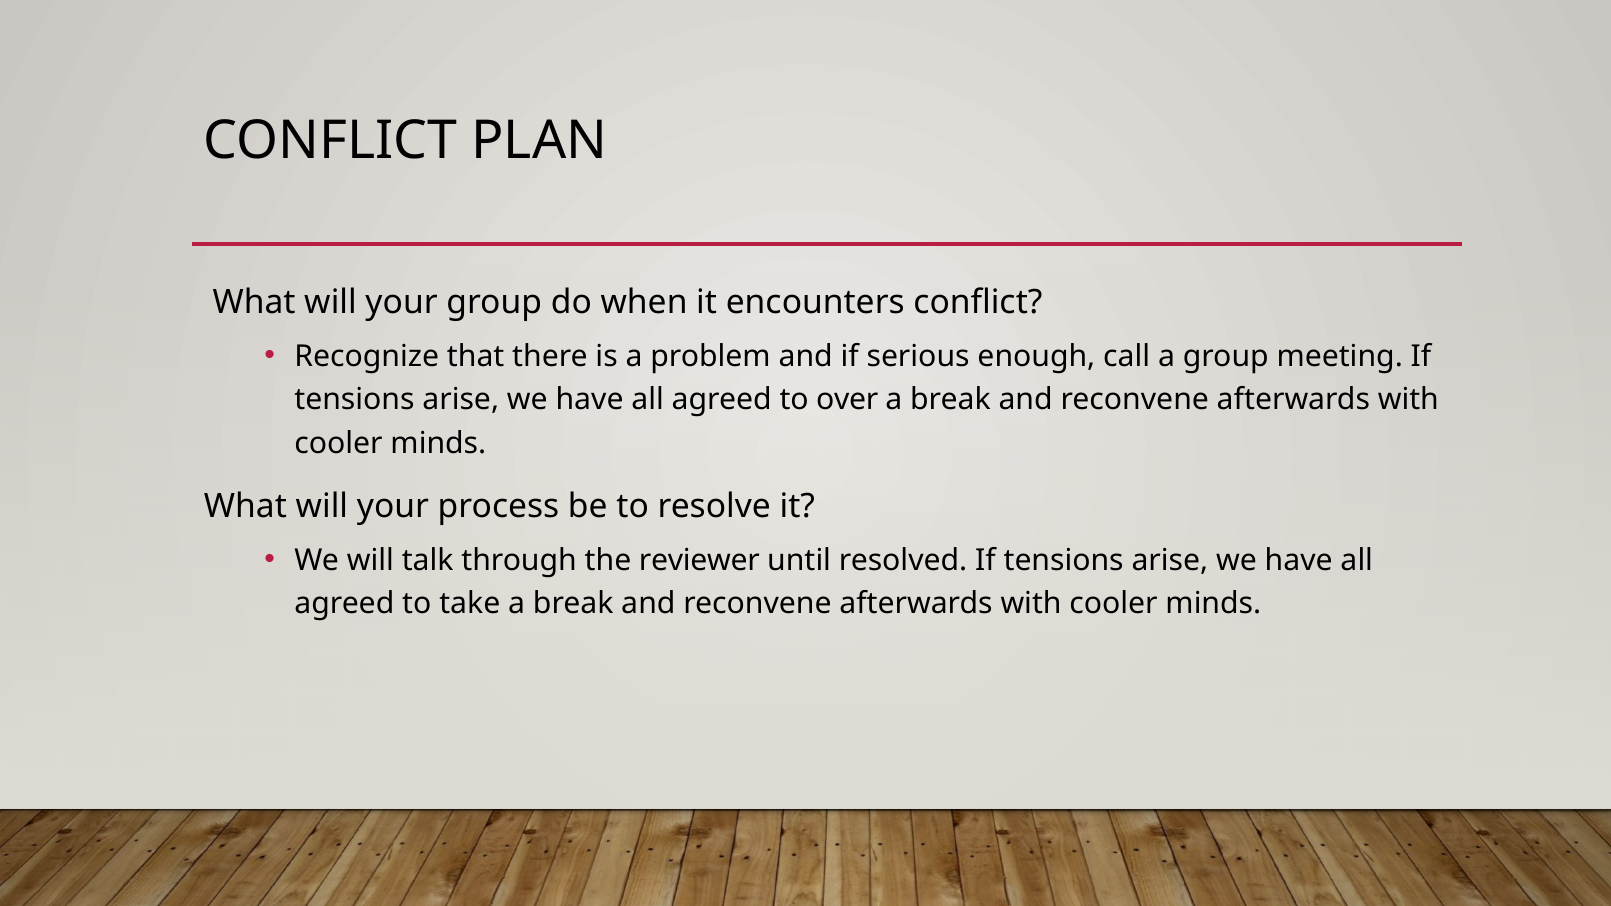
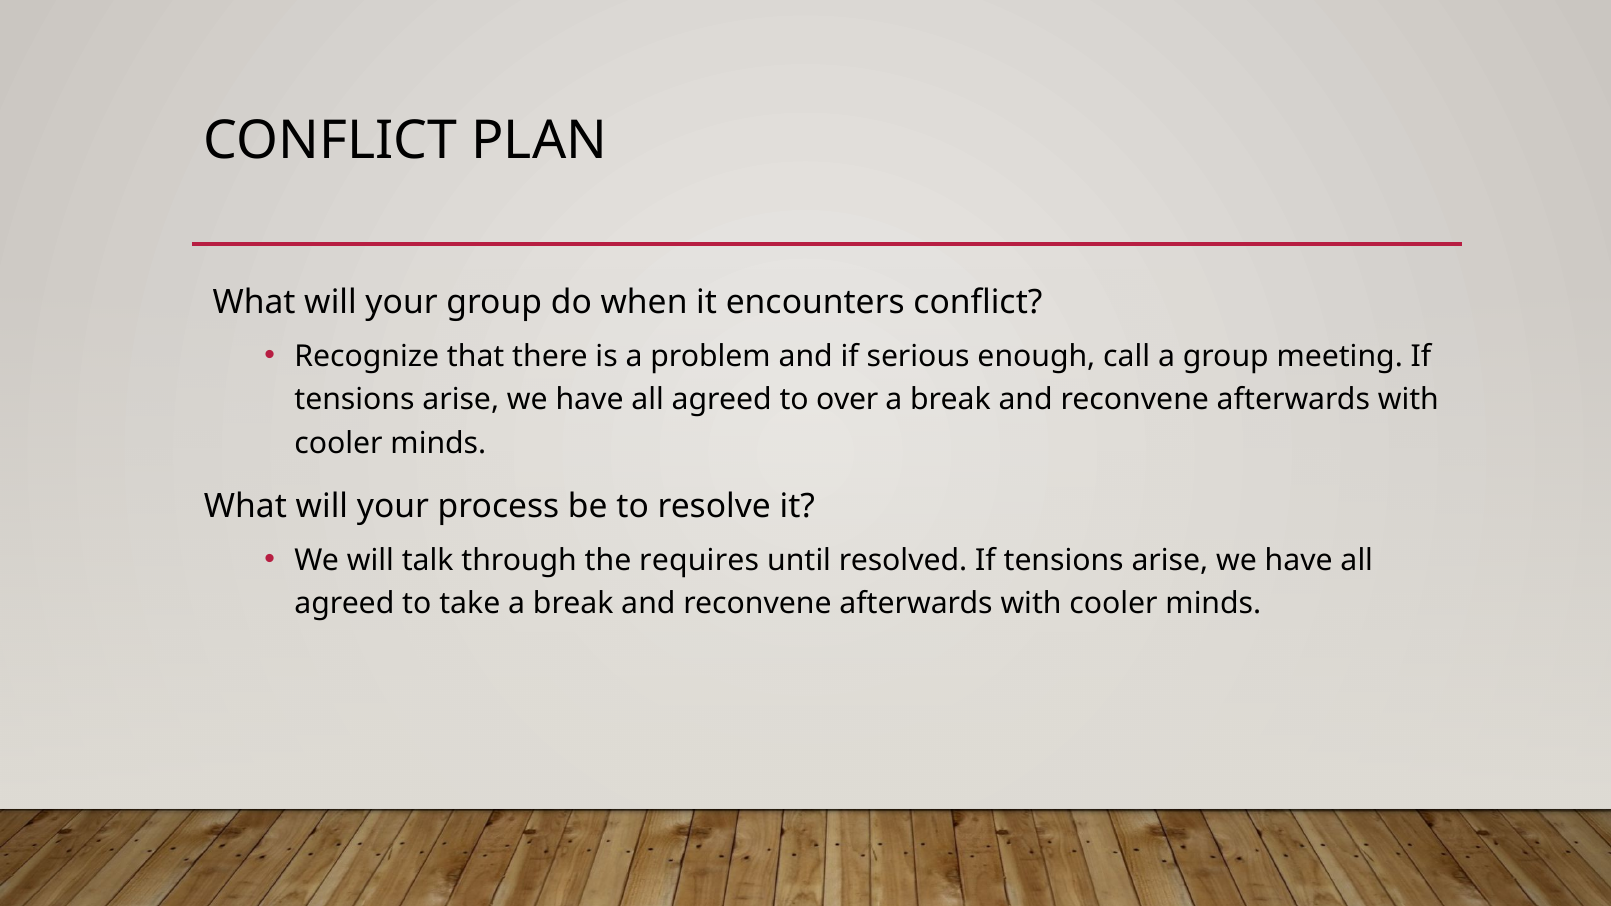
reviewer: reviewer -> requires (699, 560)
